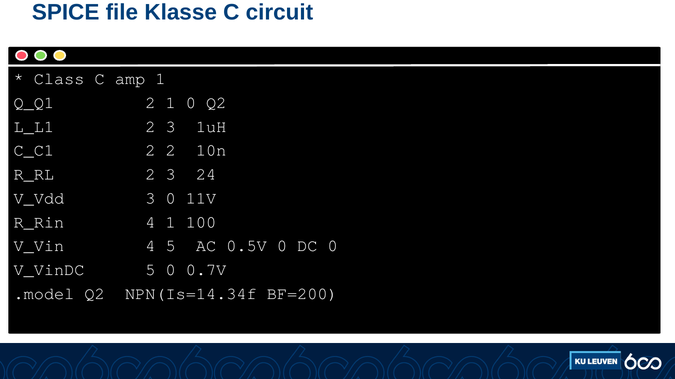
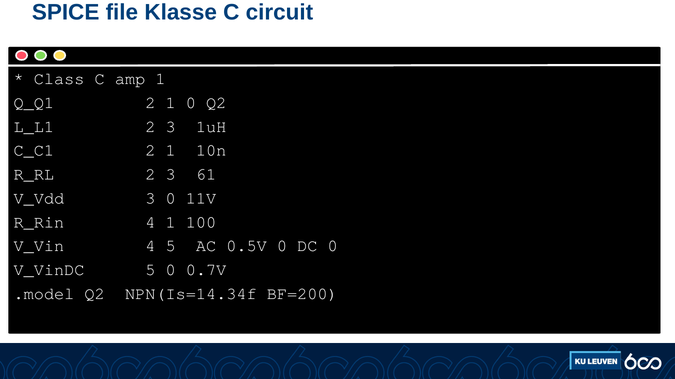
C_C1 2 2: 2 -> 1 (171, 151)
24: 24 -> 61 (206, 175)
